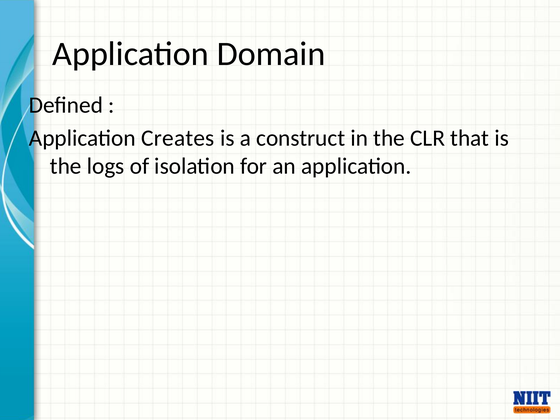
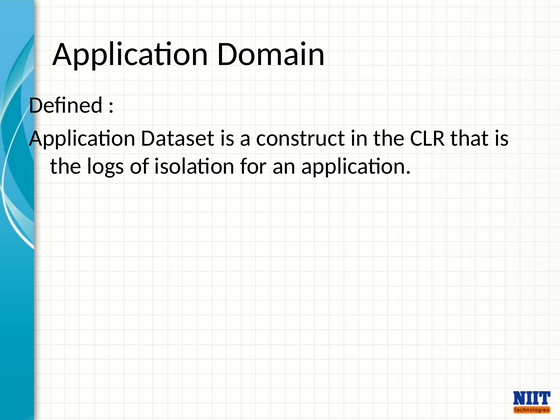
Creates: Creates -> Dataset (178, 138)
